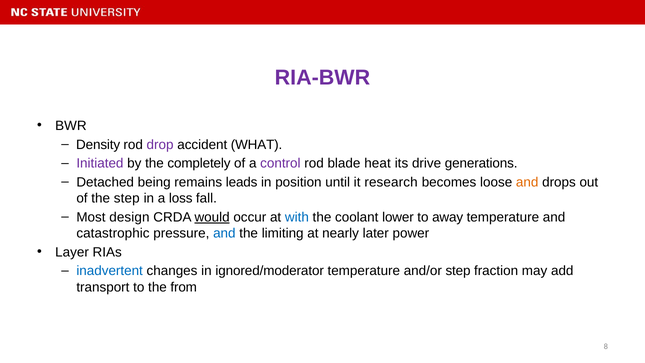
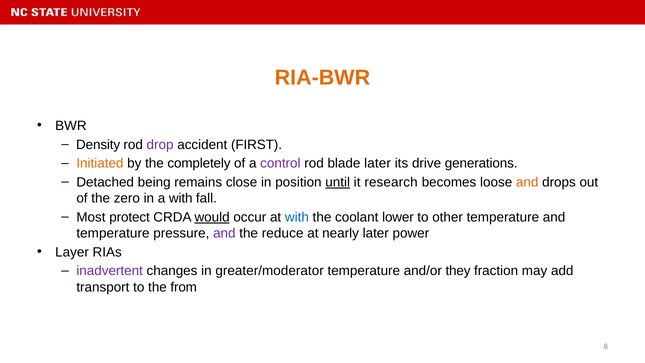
RIA-BWR colour: purple -> orange (322, 77)
WHAT: WHAT -> FIRST (257, 145)
Initiated colour: purple -> orange (100, 163)
blade heat: heat -> later (378, 163)
leads: leads -> close (242, 182)
until underline: none -> present (338, 182)
the step: step -> zero (127, 198)
a loss: loss -> with (181, 198)
design: design -> protect (130, 217)
away: away -> other (448, 217)
catastrophic: catastrophic -> temperature (113, 233)
and colour: blue -> purple (224, 233)
limiting: limiting -> reduce (283, 233)
inadvertent colour: blue -> purple (110, 271)
ignored/moderator: ignored/moderator -> greater/moderator (270, 271)
and/or step: step -> they (458, 271)
